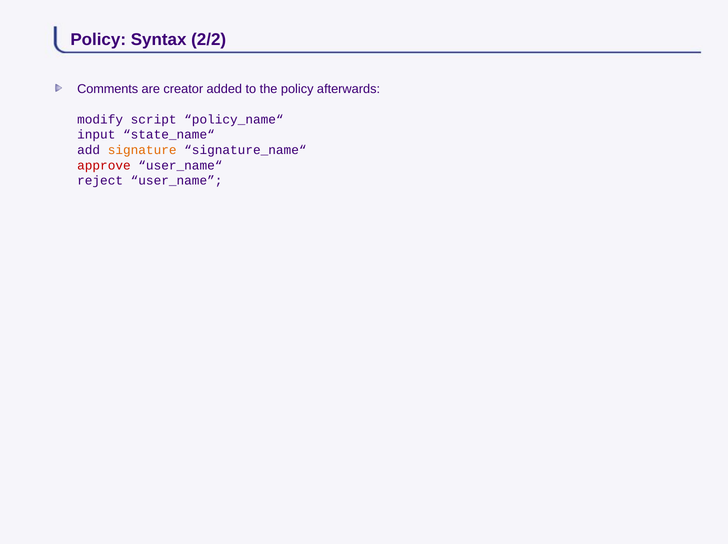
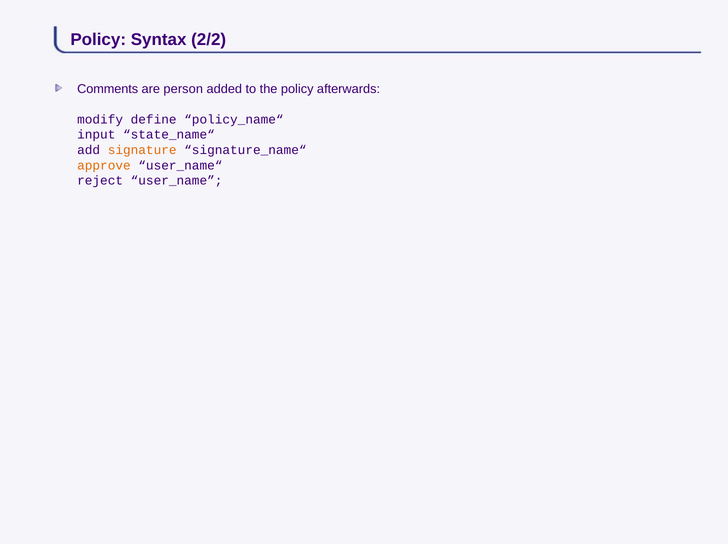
creator: creator -> person (183, 89)
script: script -> define (154, 119)
approve colour: red -> orange (104, 165)
